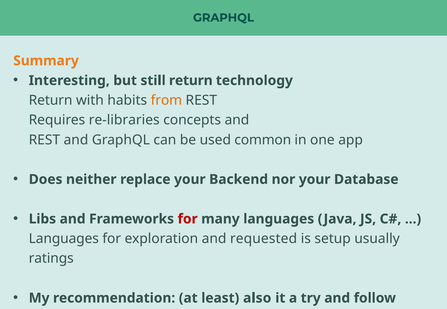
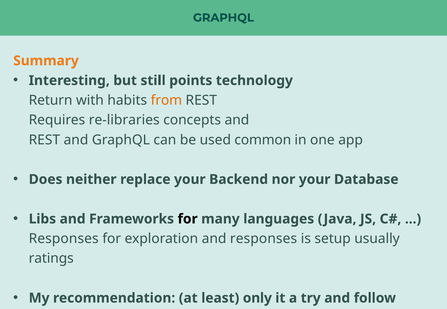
still return: return -> points (191, 81)
for colour: red -> black (188, 219)
Languages: Languages -> Responses (64, 239)
and requested: requested -> responses (264, 239)
also: also -> only (257, 298)
